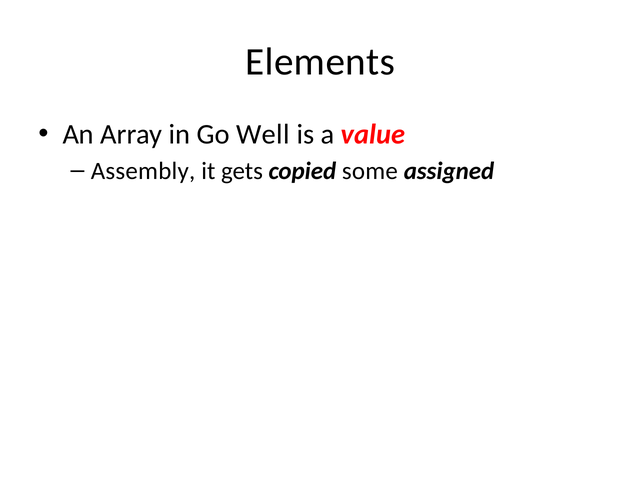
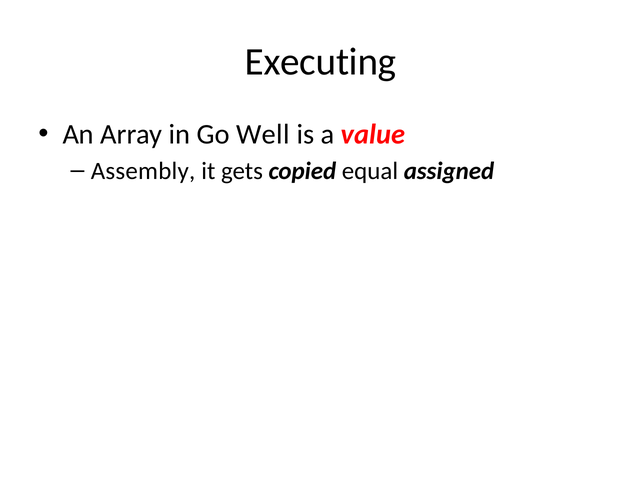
Elements: Elements -> Executing (320, 62)
some: some -> equal (370, 171)
